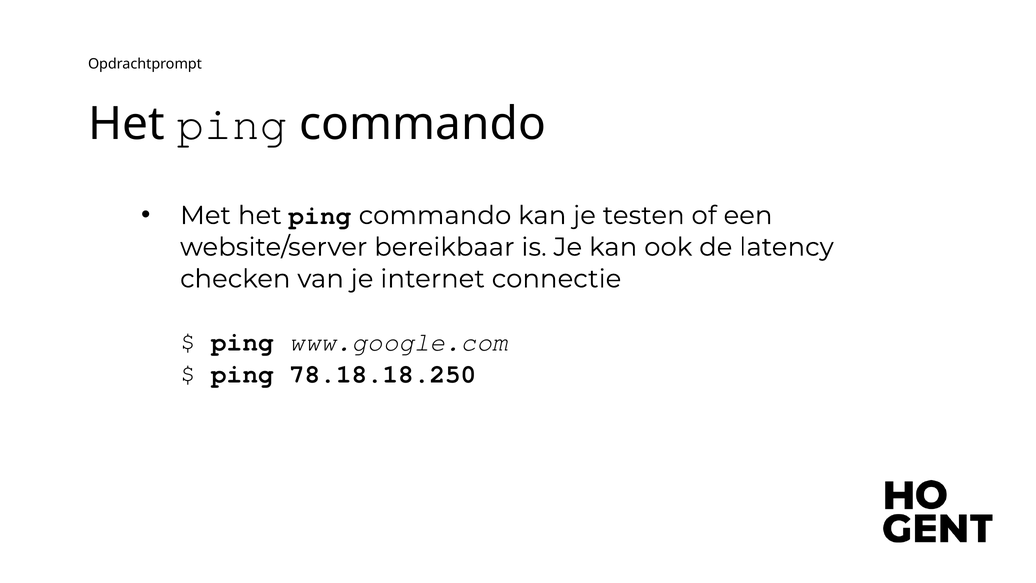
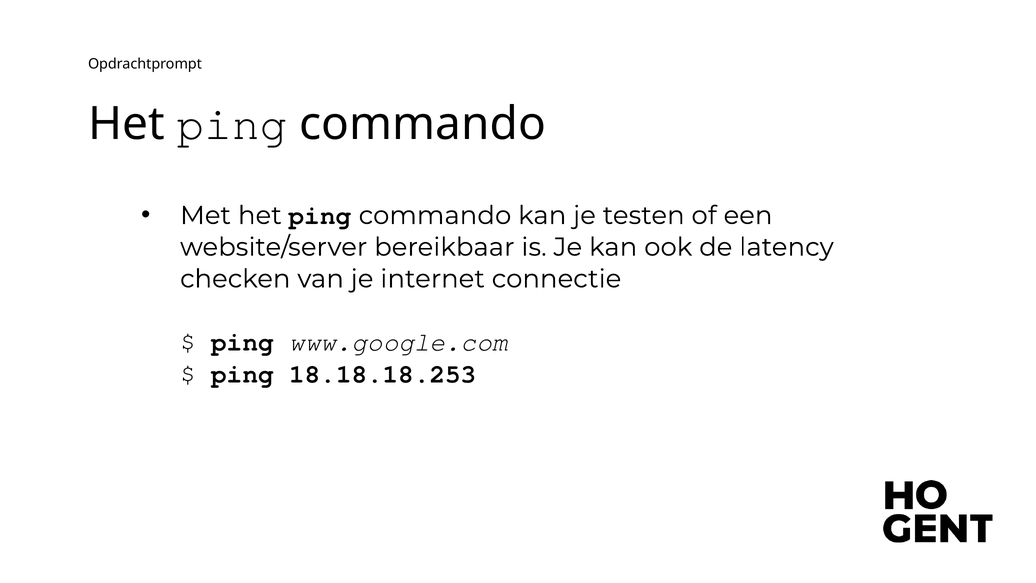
78.18.18.250: 78.18.18.250 -> 18.18.18.253 (383, 374)
